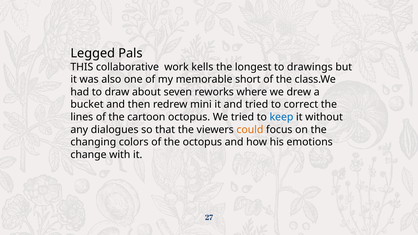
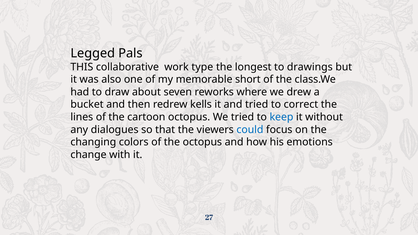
kells: kells -> type (202, 67)
mini: mini -> kells (201, 105)
could colour: orange -> blue (250, 130)
